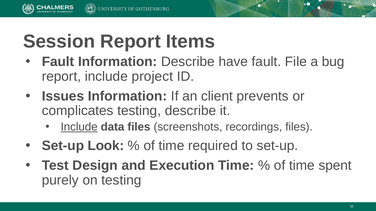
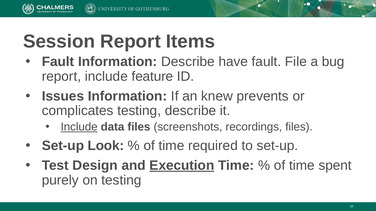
project: project -> feature (152, 77)
client: client -> knew (217, 96)
Execution underline: none -> present (182, 166)
